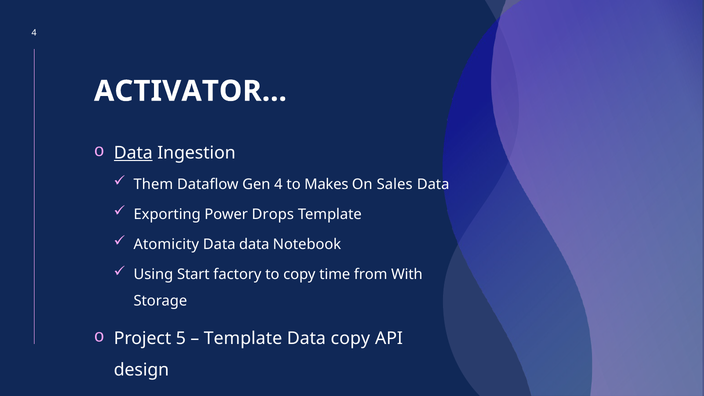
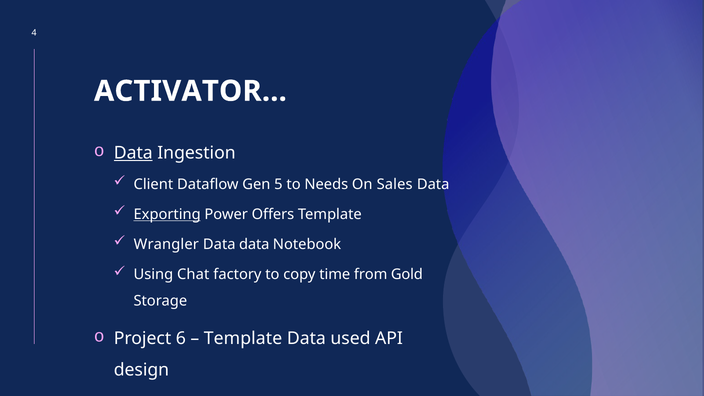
Them: Them -> Client (153, 184)
Gen 4: 4 -> 5 (278, 184)
Makes: Makes -> Needs (326, 184)
Exporting underline: none -> present (167, 214)
Drops: Drops -> Offers (273, 214)
Atomicity: Atomicity -> Wrangler (166, 244)
Start: Start -> Chat (193, 275)
With: With -> Gold (407, 275)
5: 5 -> 6 (181, 338)
Data copy: copy -> used (350, 338)
